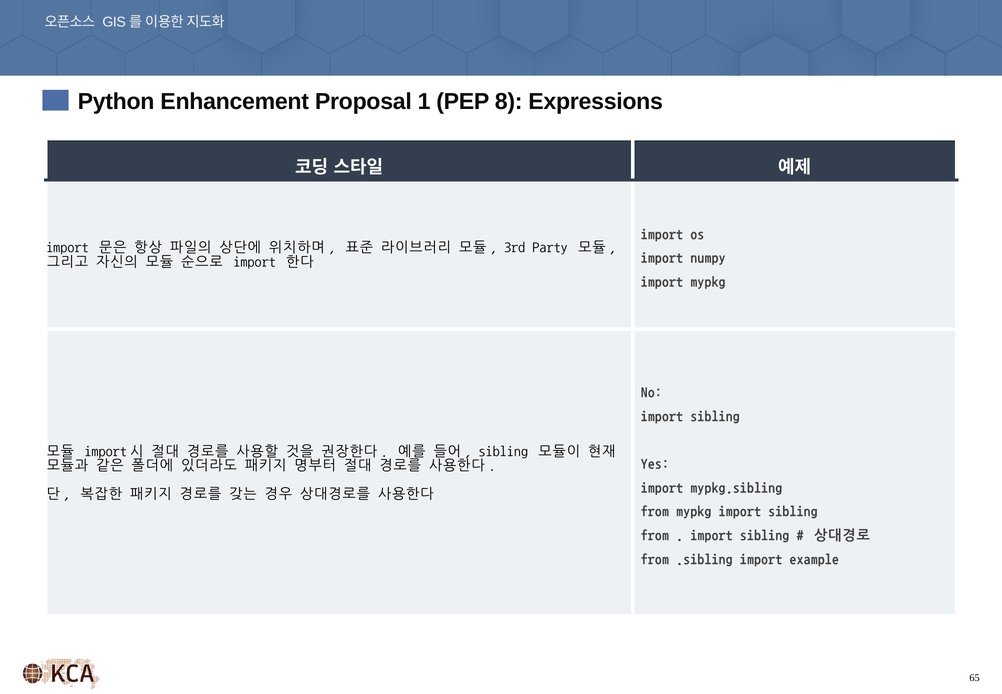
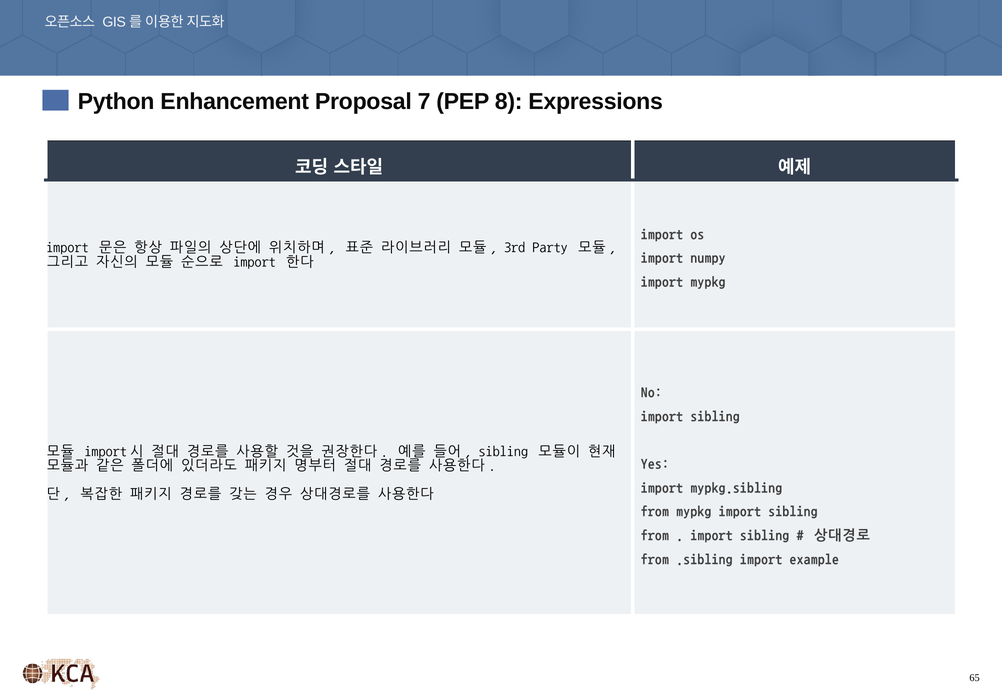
1: 1 -> 7 (424, 102)
